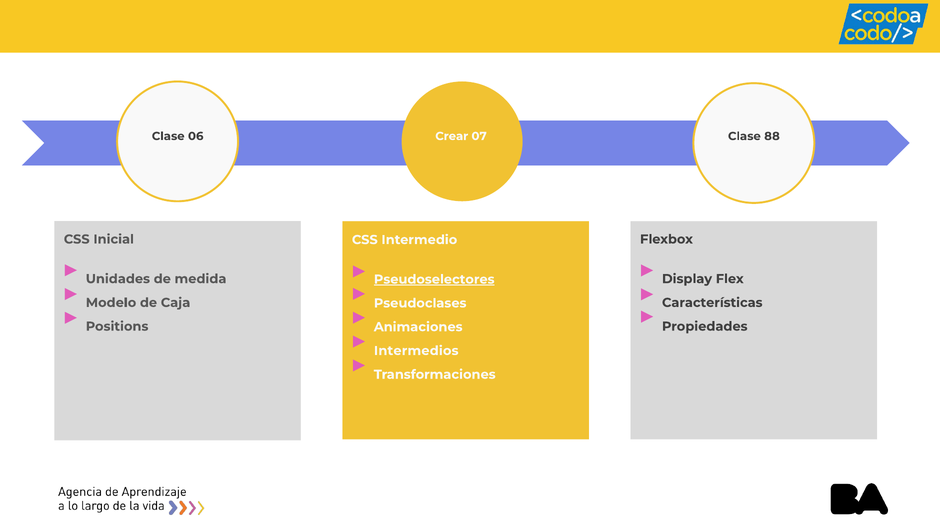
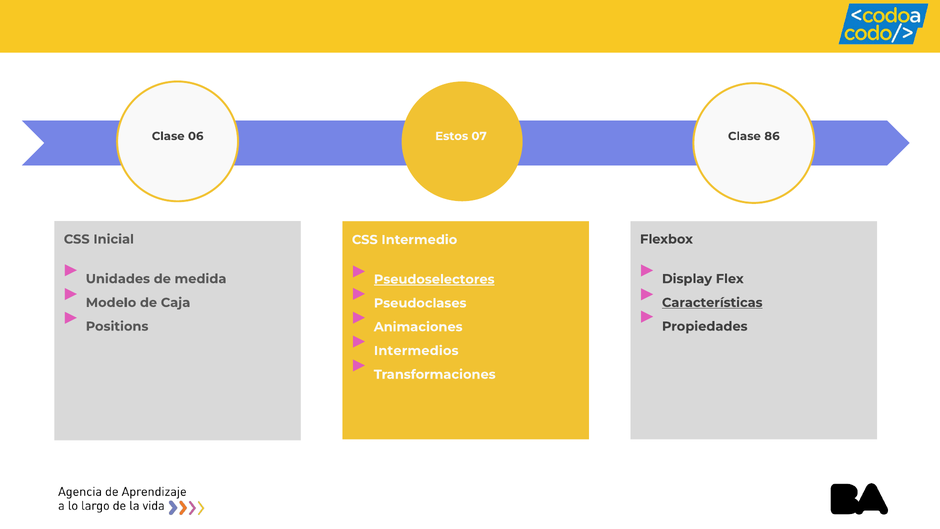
Crear: Crear -> Estos (452, 136)
88: 88 -> 86 (772, 136)
Características underline: none -> present (712, 303)
